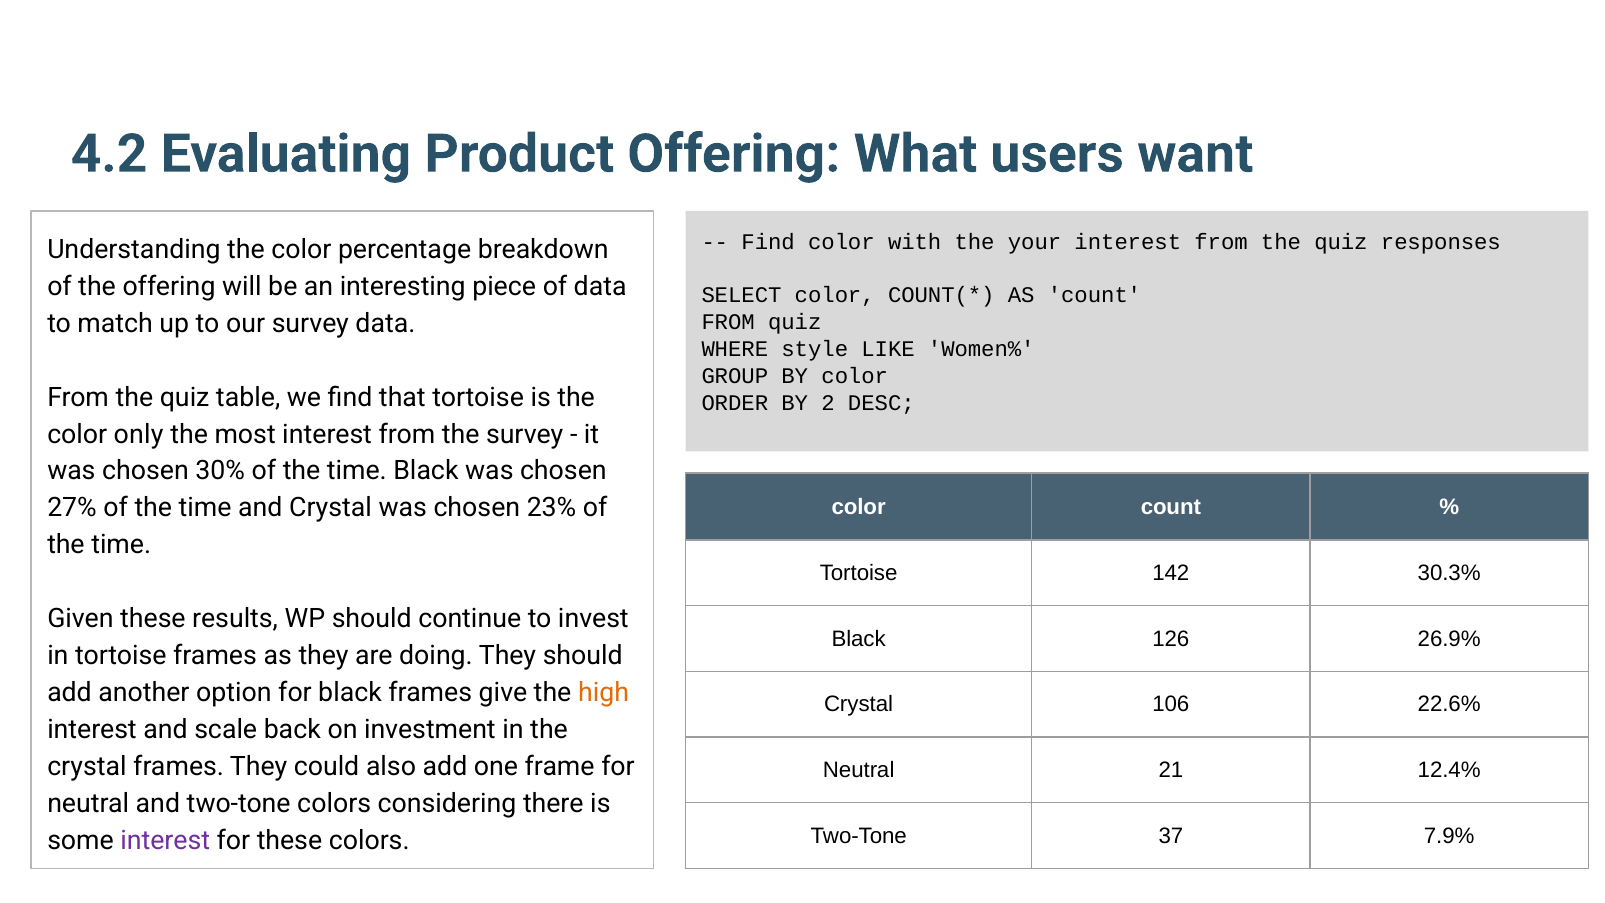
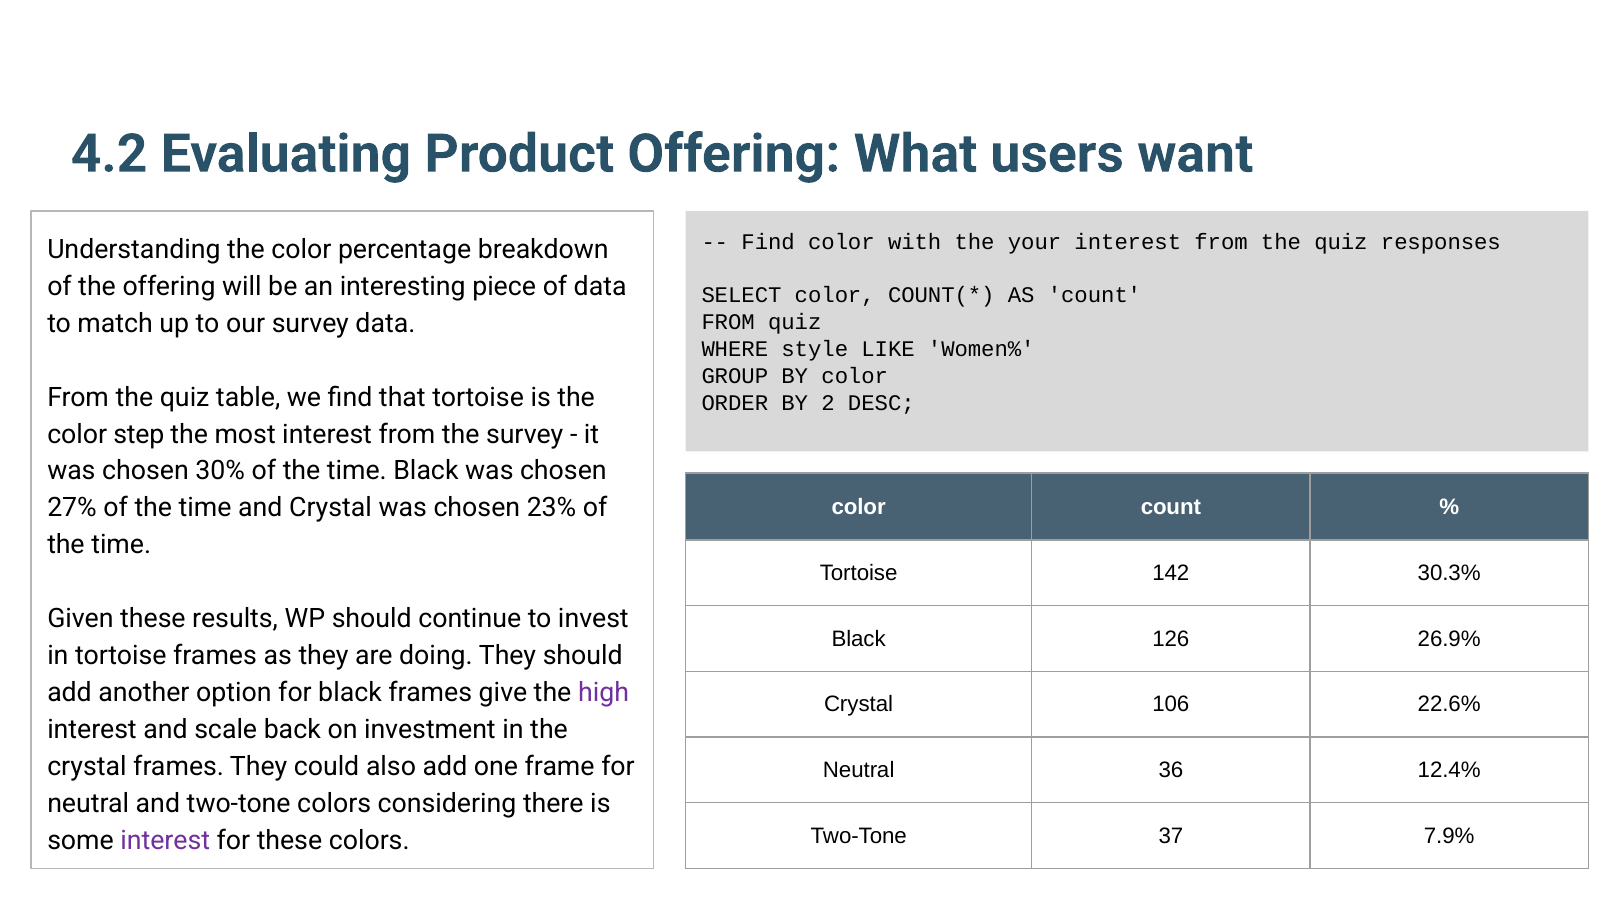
only: only -> step (139, 434)
high colour: orange -> purple (604, 692)
21: 21 -> 36 (1171, 770)
